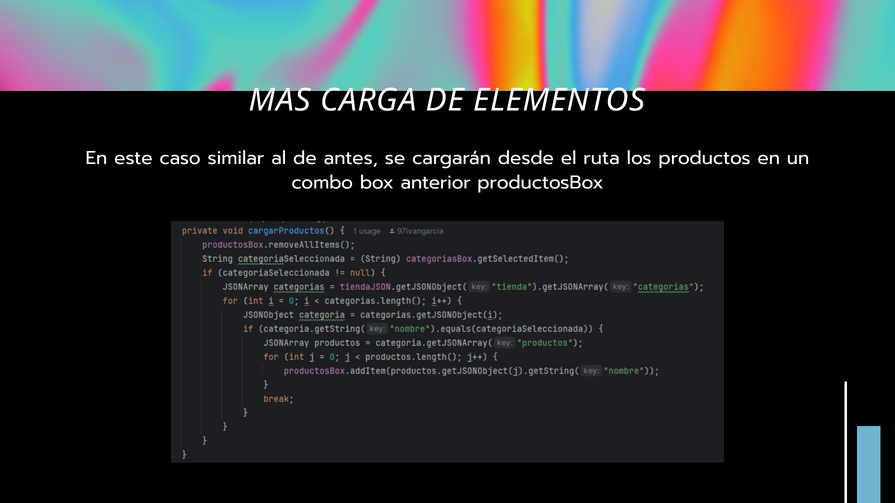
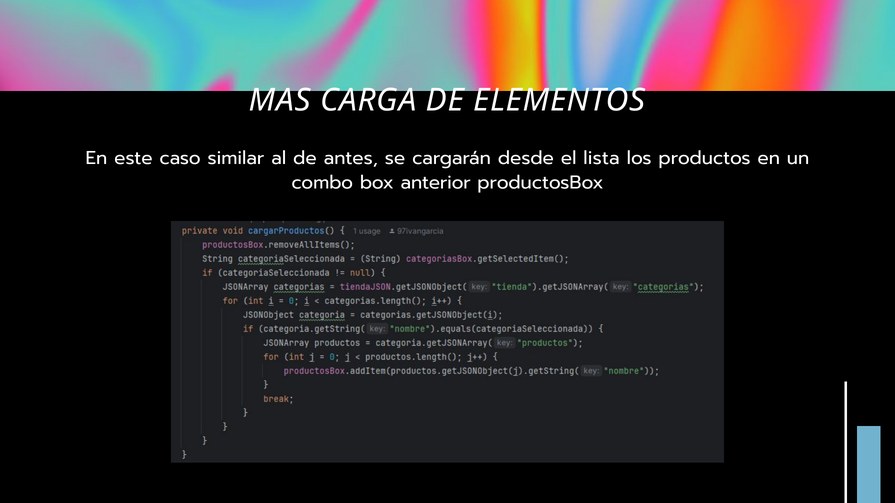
ruta: ruta -> lista (601, 158)
